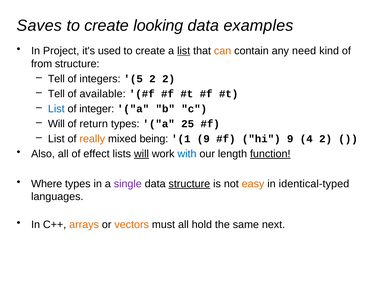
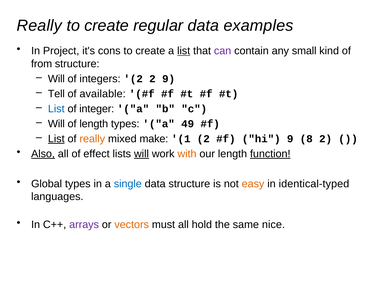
Saves: Saves -> Really (39, 25)
looking: looking -> regular (158, 25)
used: used -> cons (109, 51)
can colour: orange -> purple (223, 51)
need: need -> small (304, 51)
Tell: Tell -> Will (56, 79)
integers 5: 5 -> 2 (133, 79)
2 2: 2 -> 9 (169, 79)
of return: return -> length (94, 124)
25: 25 -> 49 (188, 124)
List underline: none -> present (56, 139)
being: being -> make (154, 139)
1 9: 9 -> 2 (203, 139)
4: 4 -> 8 (306, 139)
Also underline: none -> present (43, 154)
with colour: blue -> orange (187, 154)
Where: Where -> Global (47, 184)
single colour: purple -> blue (128, 184)
structure underline: present -> none (189, 184)
arrays colour: orange -> purple (84, 224)
next: next -> nice (273, 224)
